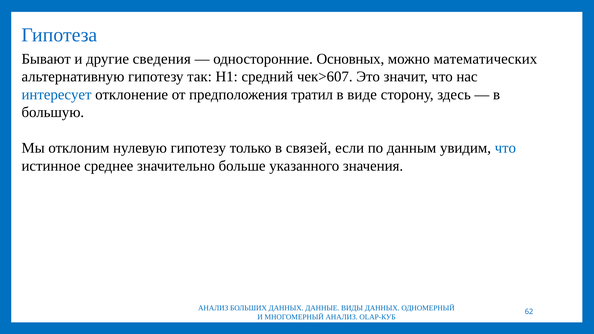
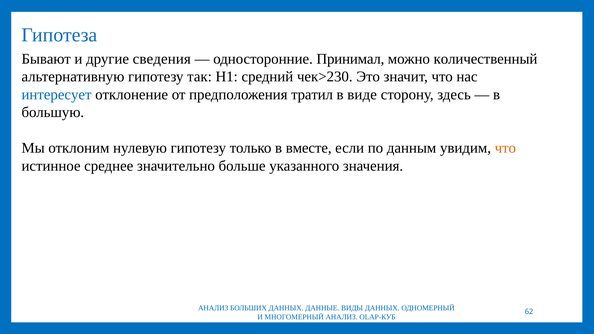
Основных: Основных -> Принимал (350, 59)
математических: математических -> количественный (485, 59)
чек>607: чек>607 -> чек>230 (325, 77)
связей: связей -> вместе (309, 148)
что colour: blue -> orange (505, 148)
